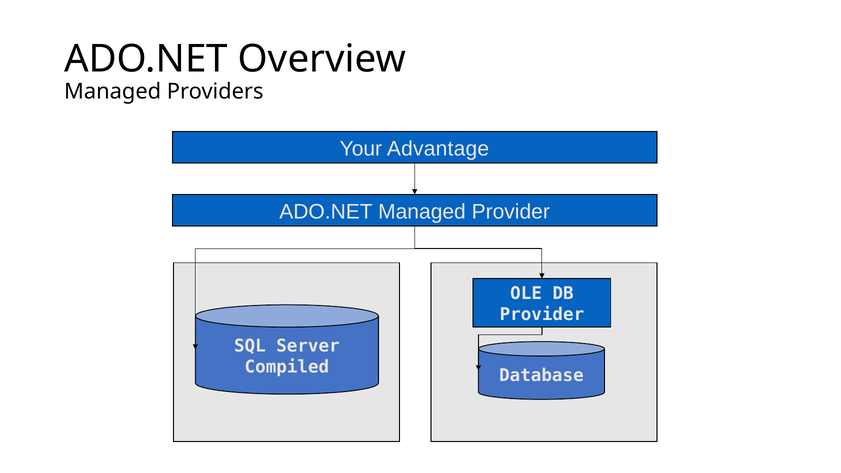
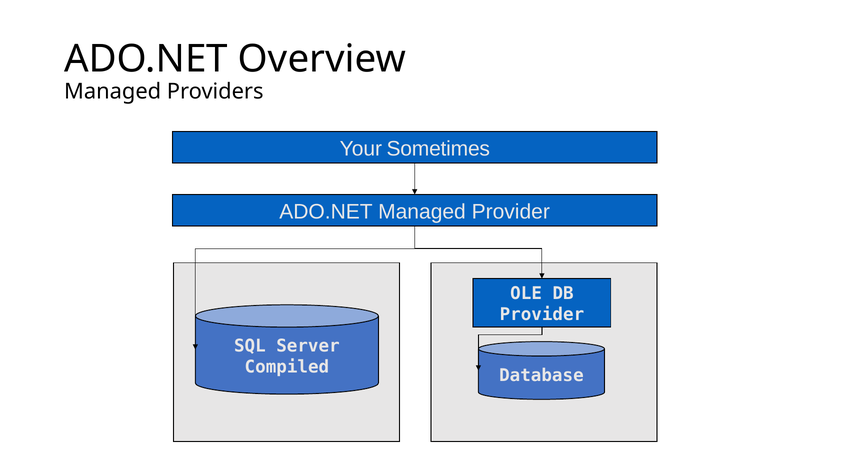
Advantage: Advantage -> Sometimes (438, 149)
